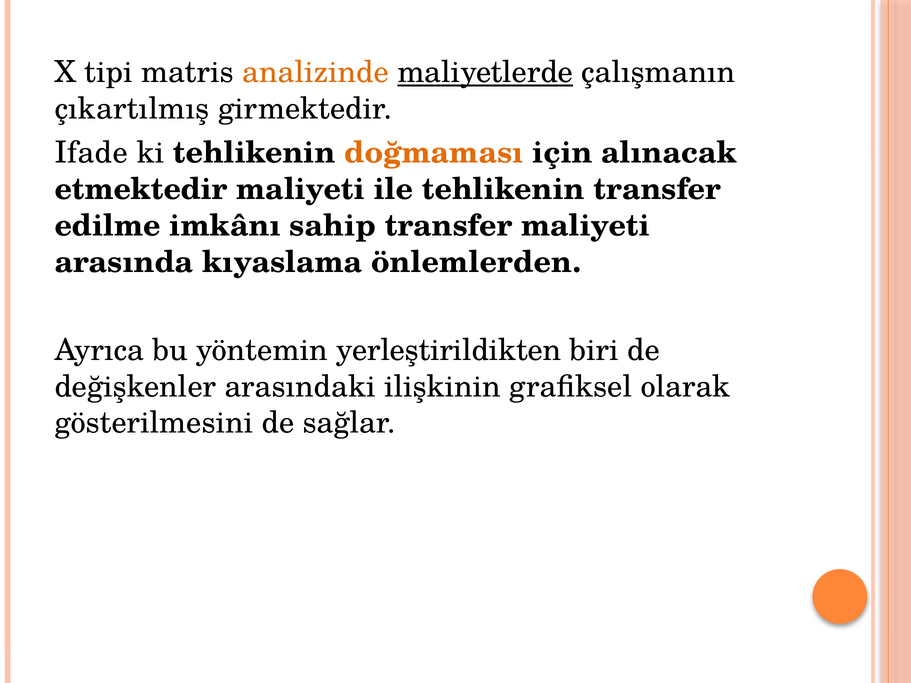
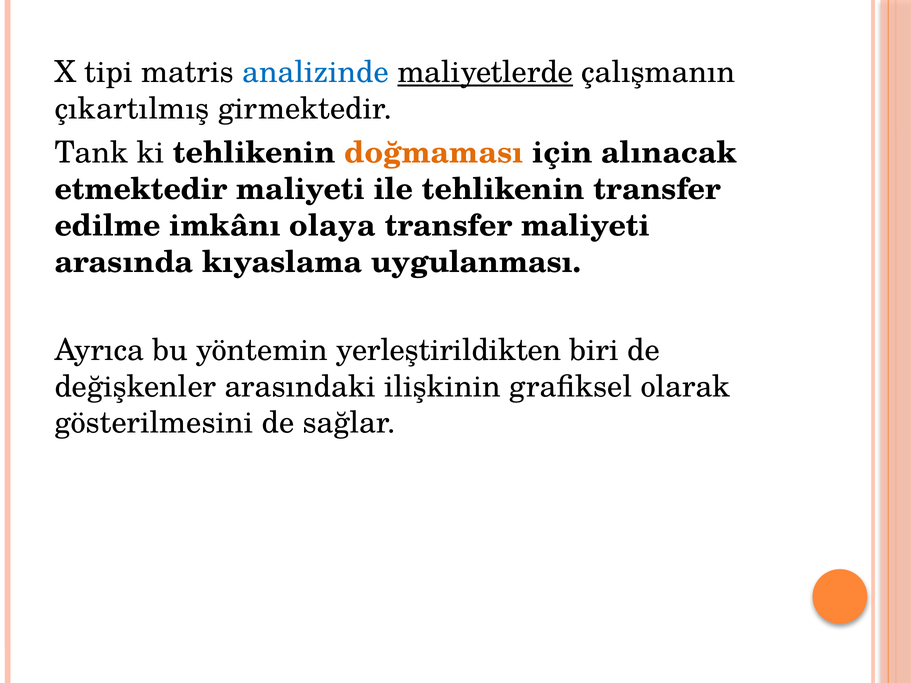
analizinde colour: orange -> blue (316, 72)
Ifade: Ifade -> Tank (91, 153)
sahip: sahip -> olaya (333, 226)
önlemlerden: önlemlerden -> uygulanması (476, 262)
